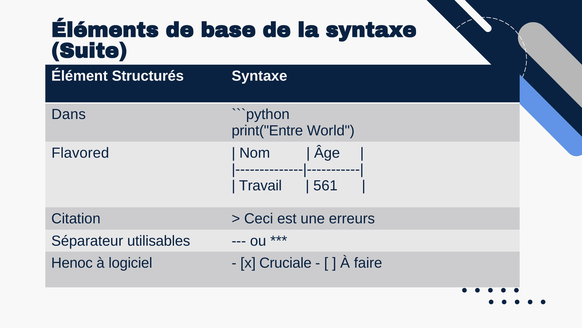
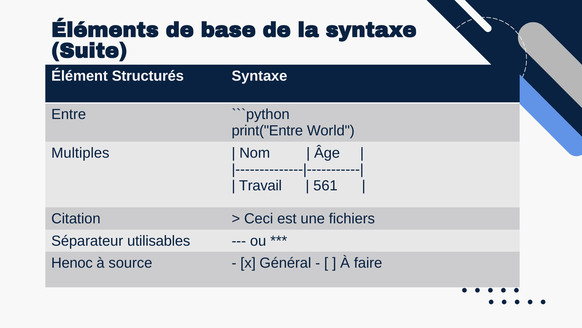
Dans: Dans -> Entre (69, 114)
Flavored: Flavored -> Multiples (80, 153)
erreurs: erreurs -> fichiers (352, 218)
logiciel: logiciel -> source (130, 263)
Cruciale: Cruciale -> Général (285, 263)
